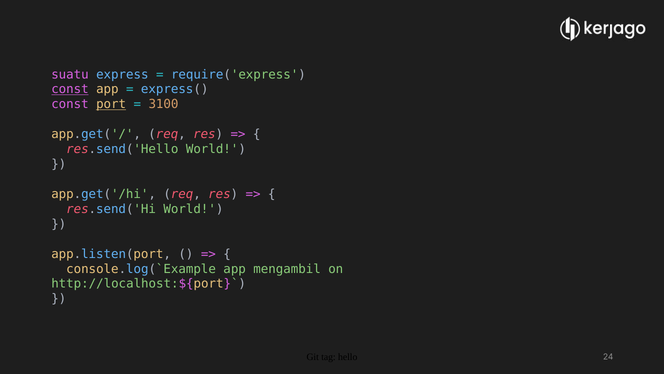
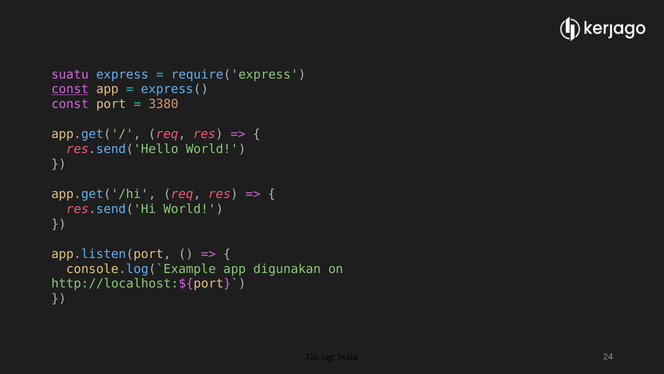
port underline: present -> none (111, 104)
3100: 3100 -> 3380 (163, 104)
mengambil: mengambil -> digunakan (287, 269)
